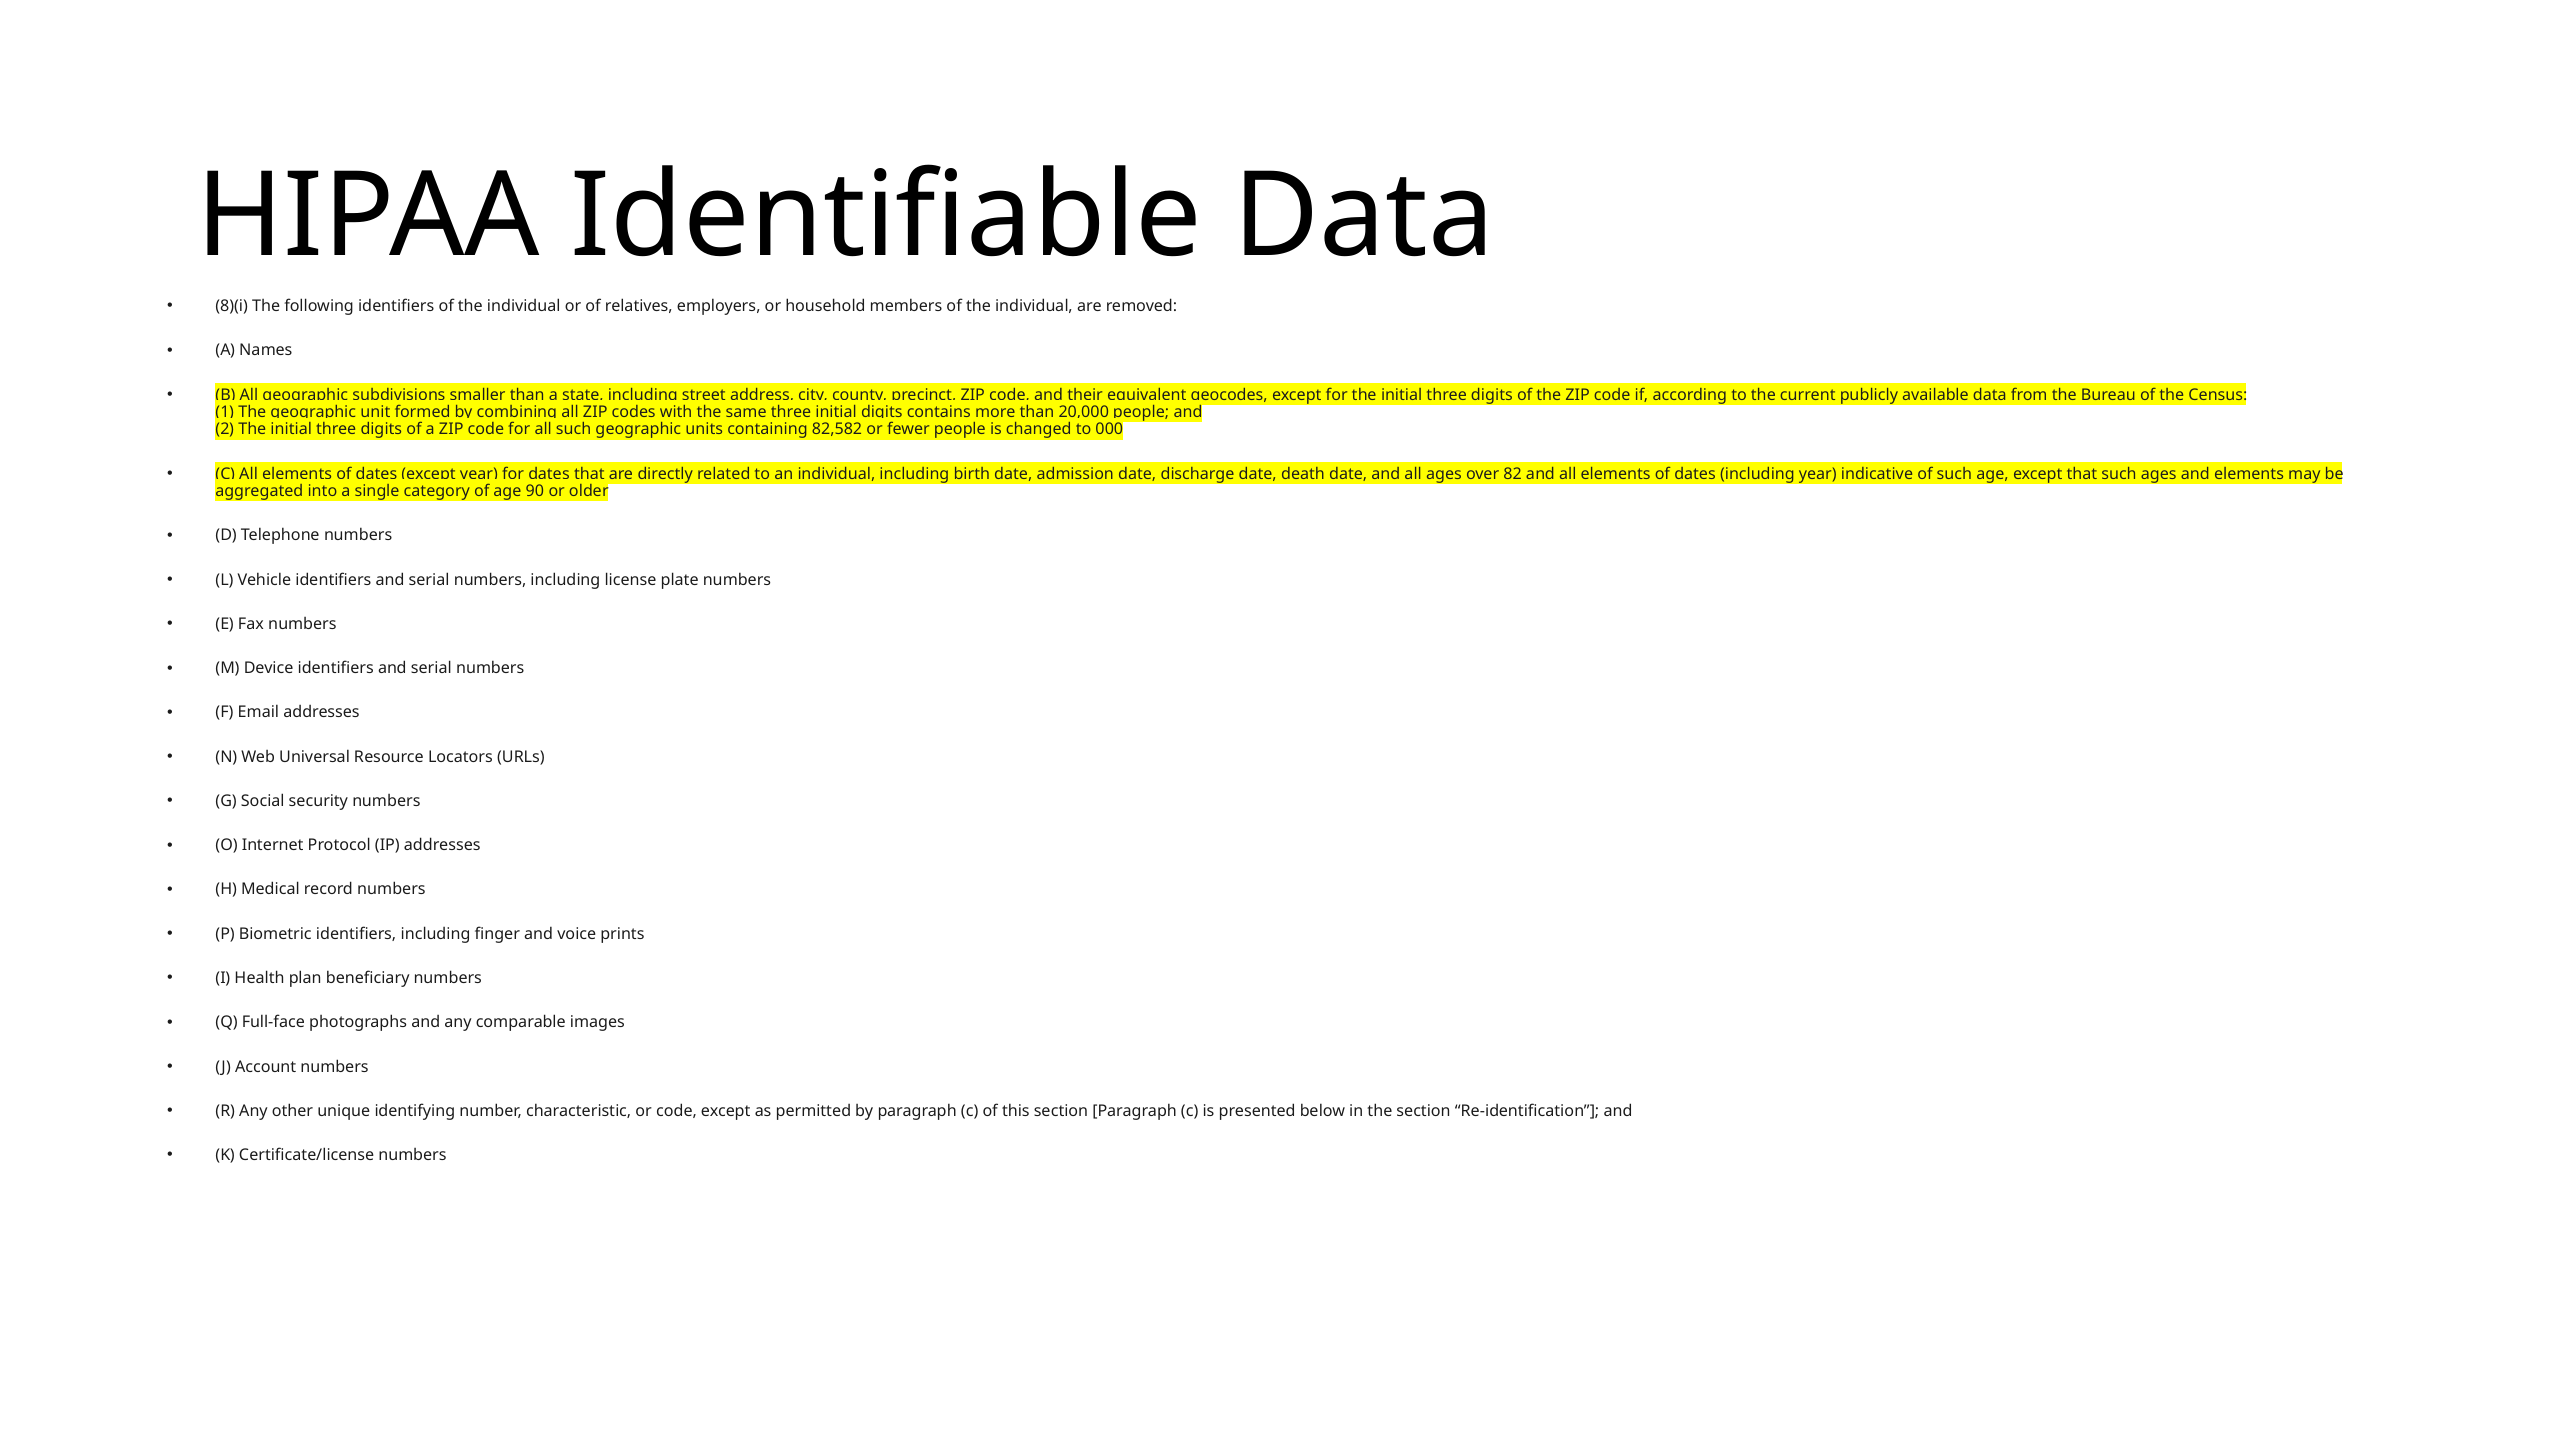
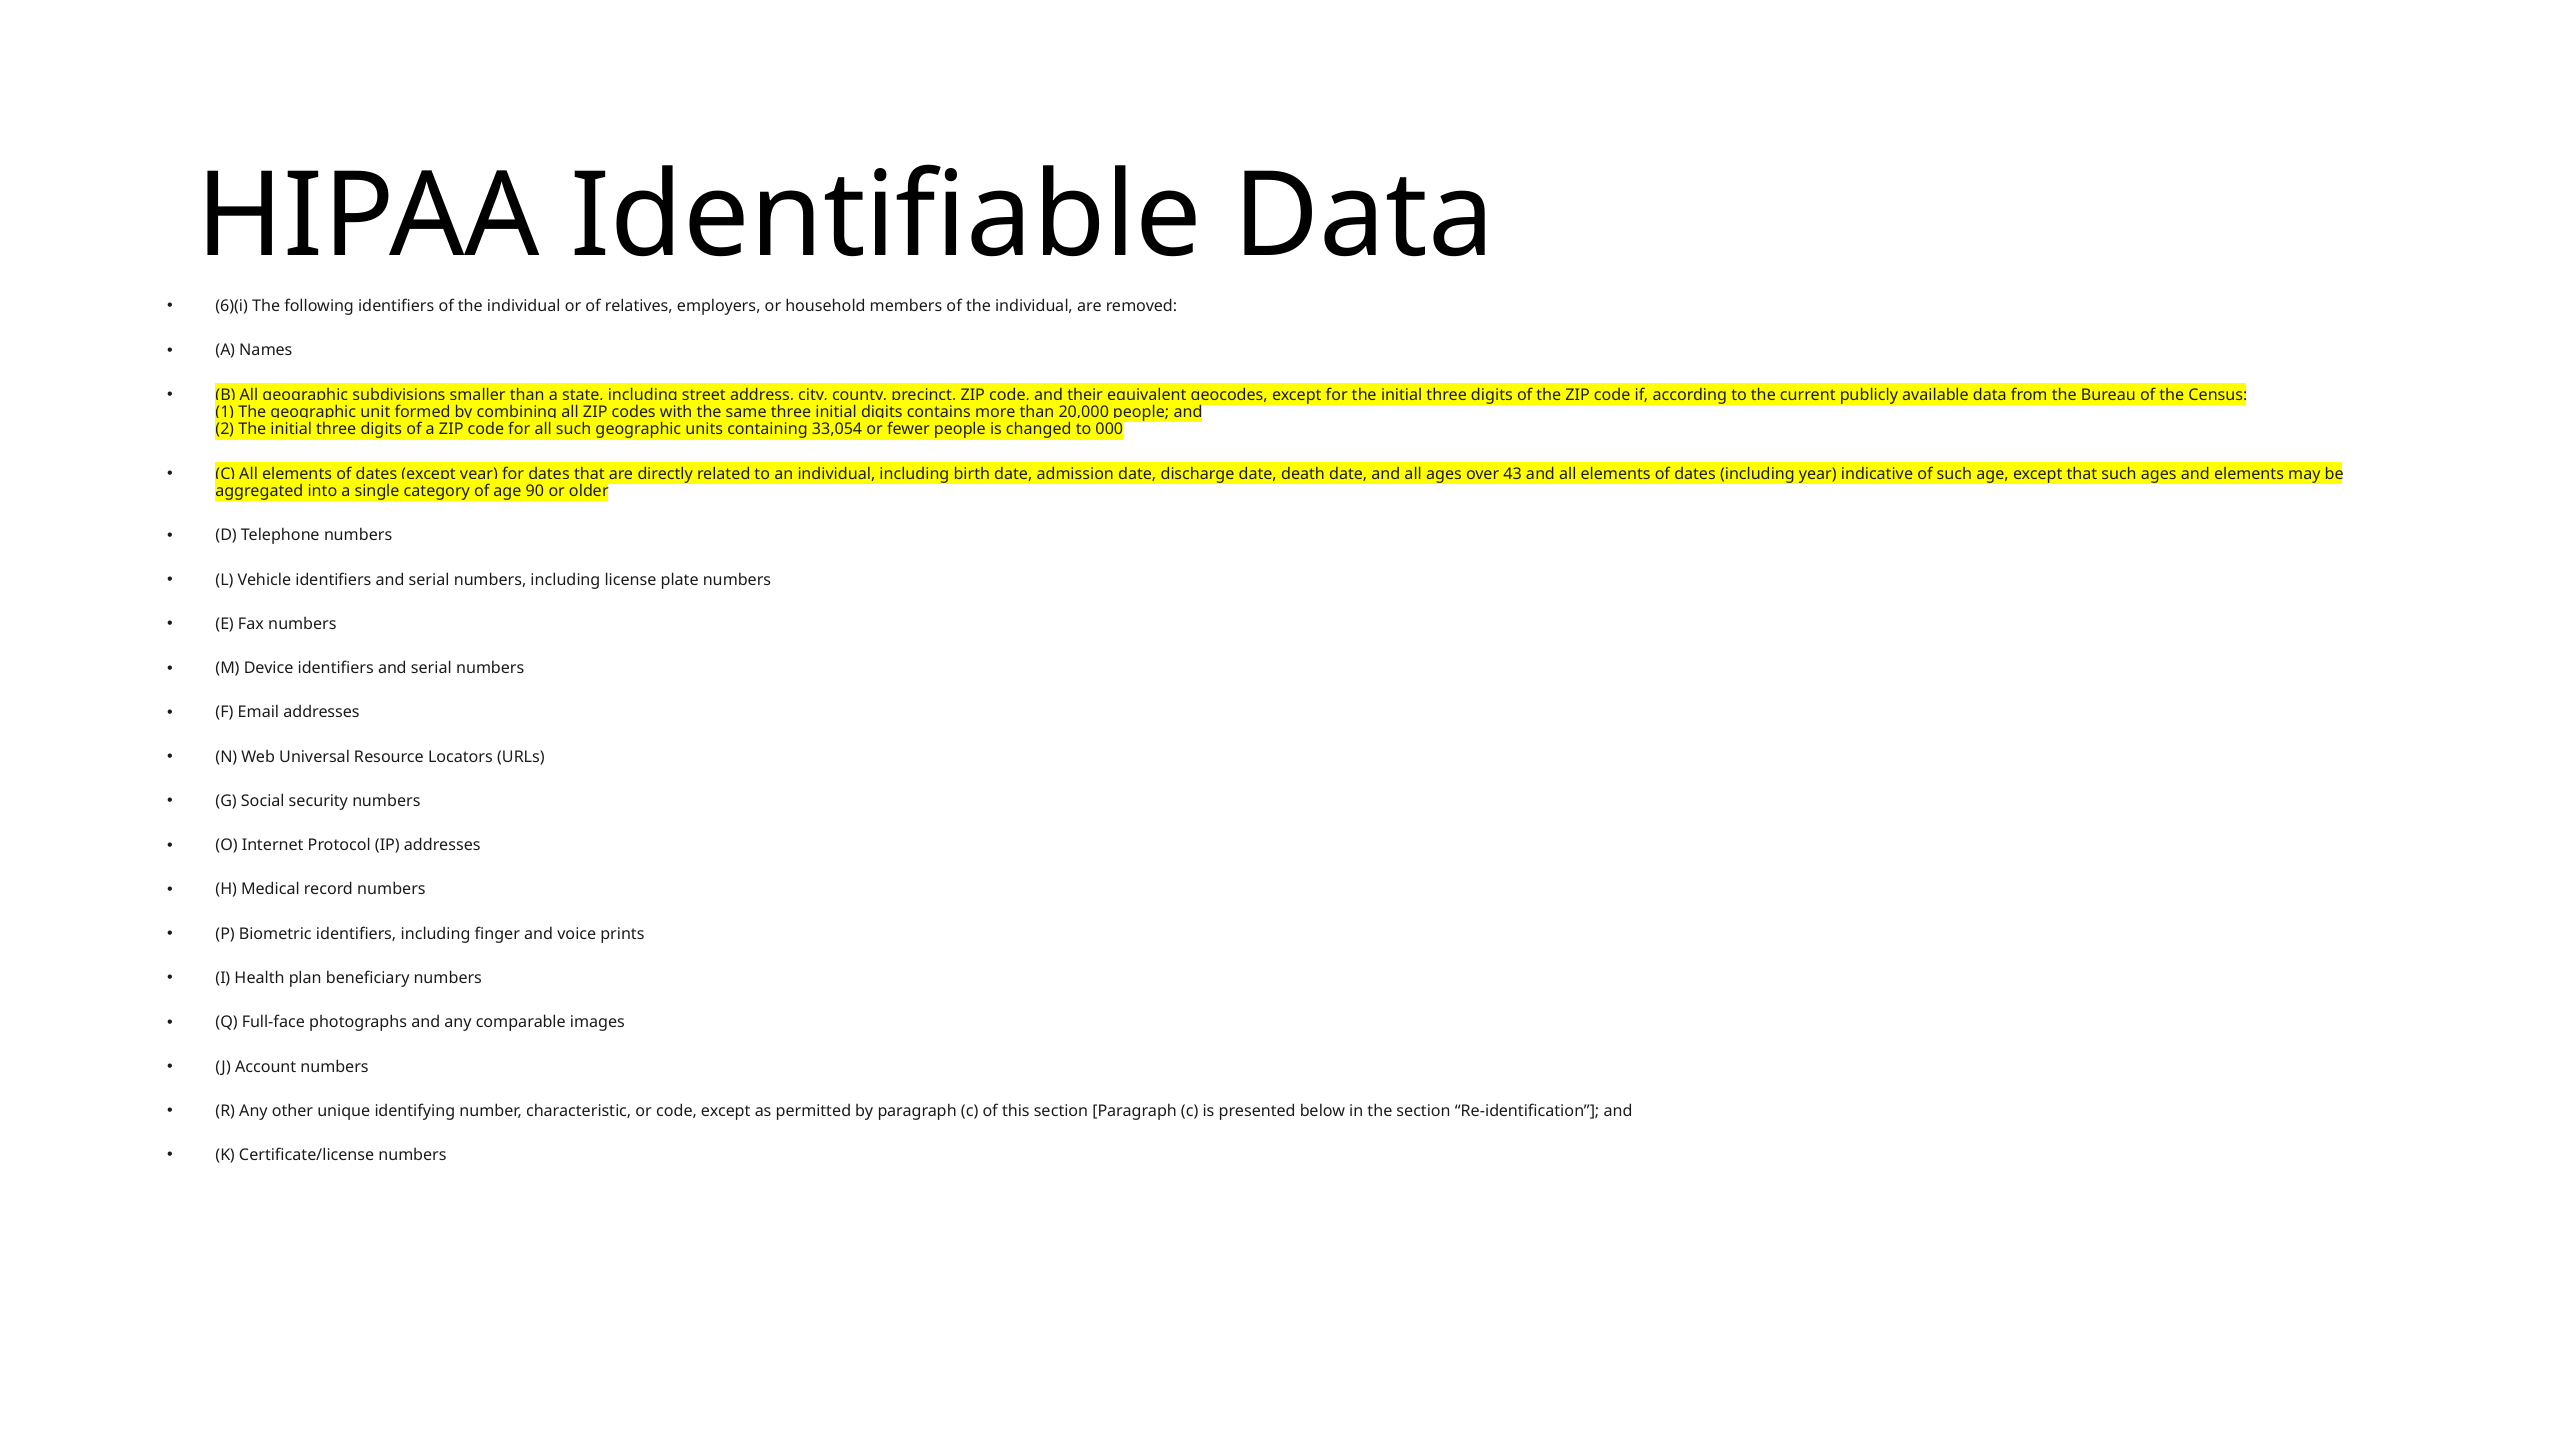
8)(i: 8)(i -> 6)(i (232, 306)
82,582: 82,582 -> 33,054 (837, 430)
82: 82 -> 43 (1513, 474)
